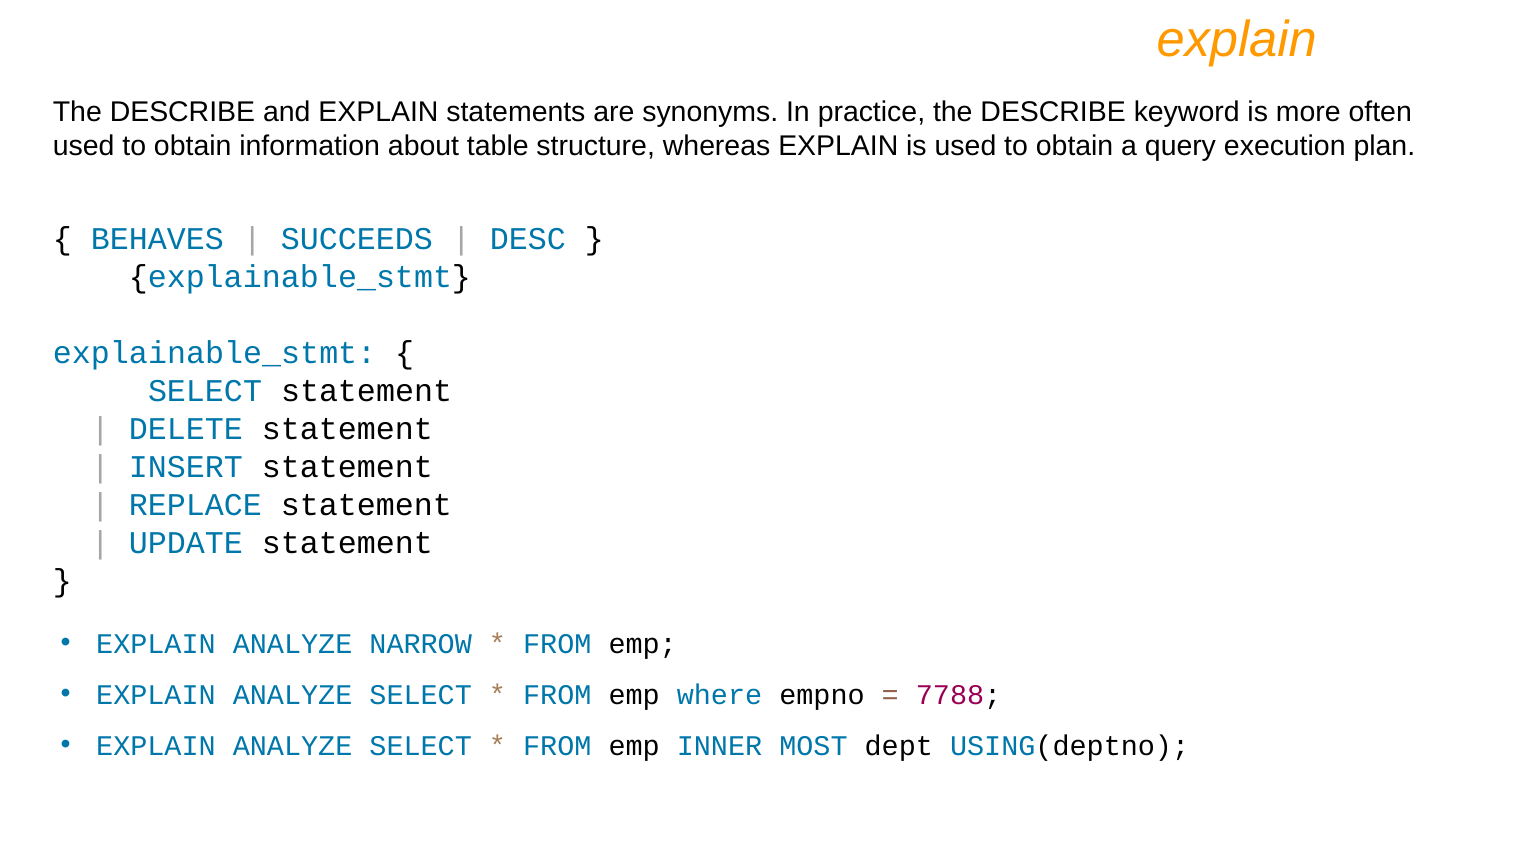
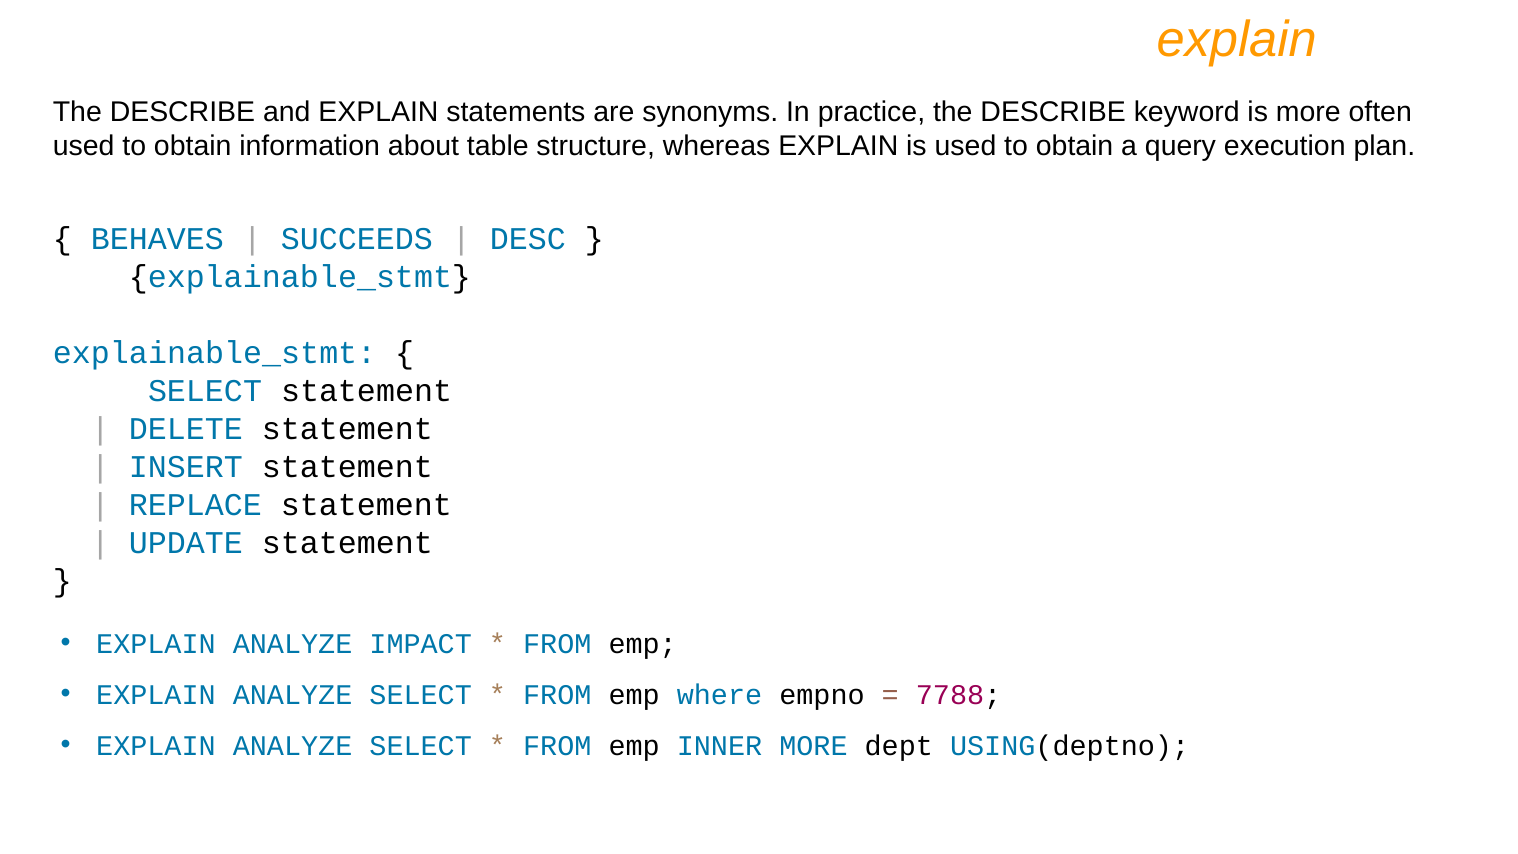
NARROW: NARROW -> IMPACT (421, 644)
INNER MOST: MOST -> MORE (813, 746)
